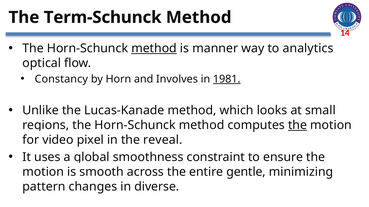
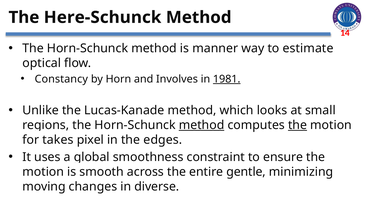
Term-Schunck: Term-Schunck -> Here-Schunck (103, 17)
method underline: present -> none (154, 49)
analytics: analytics -> estimate (308, 49)
method underline: none -> present (202, 125)
video: video -> takes (58, 140)
reveal: reveal -> edges (163, 140)
pattern: pattern -> moving (44, 187)
